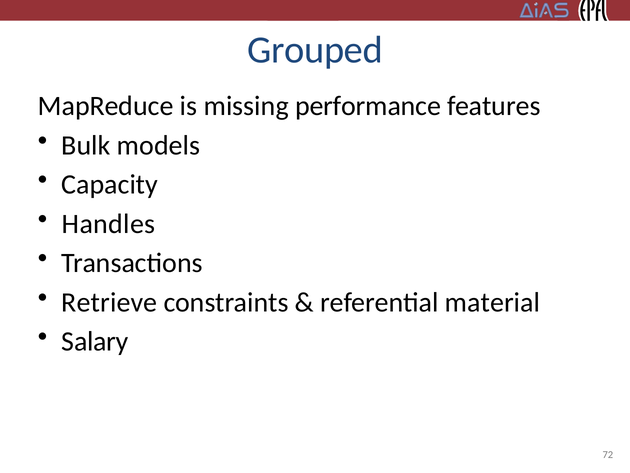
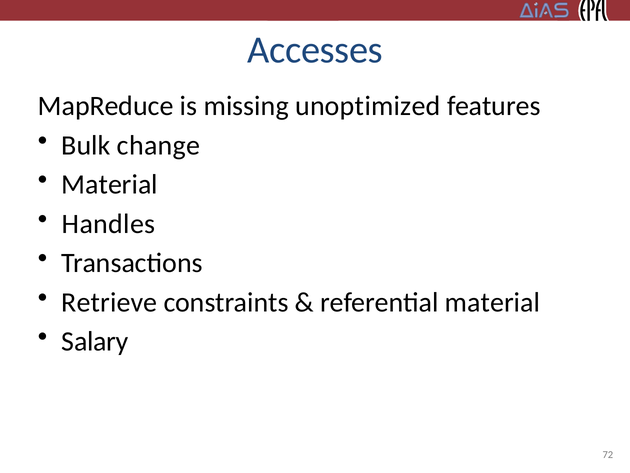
Grouped: Grouped -> Accesses (315, 50)
performance: performance -> unoptimized (368, 106)
models: models -> change (159, 145)
Capacity: Capacity -> Material (110, 184)
